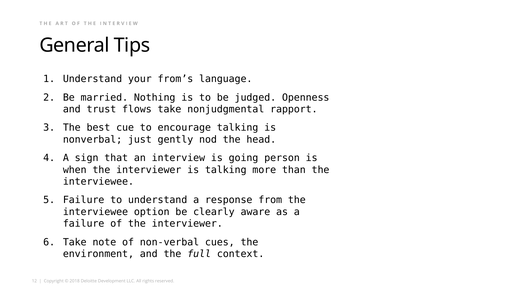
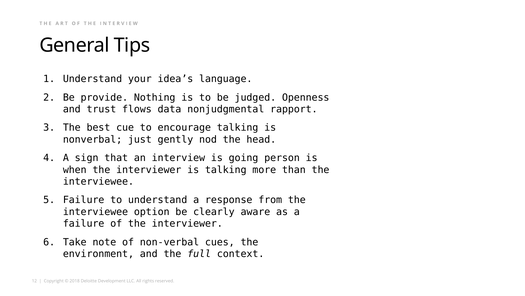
from’s: from’s -> idea’s (175, 79)
married: married -> provide (104, 97)
flows take: take -> data (169, 109)
